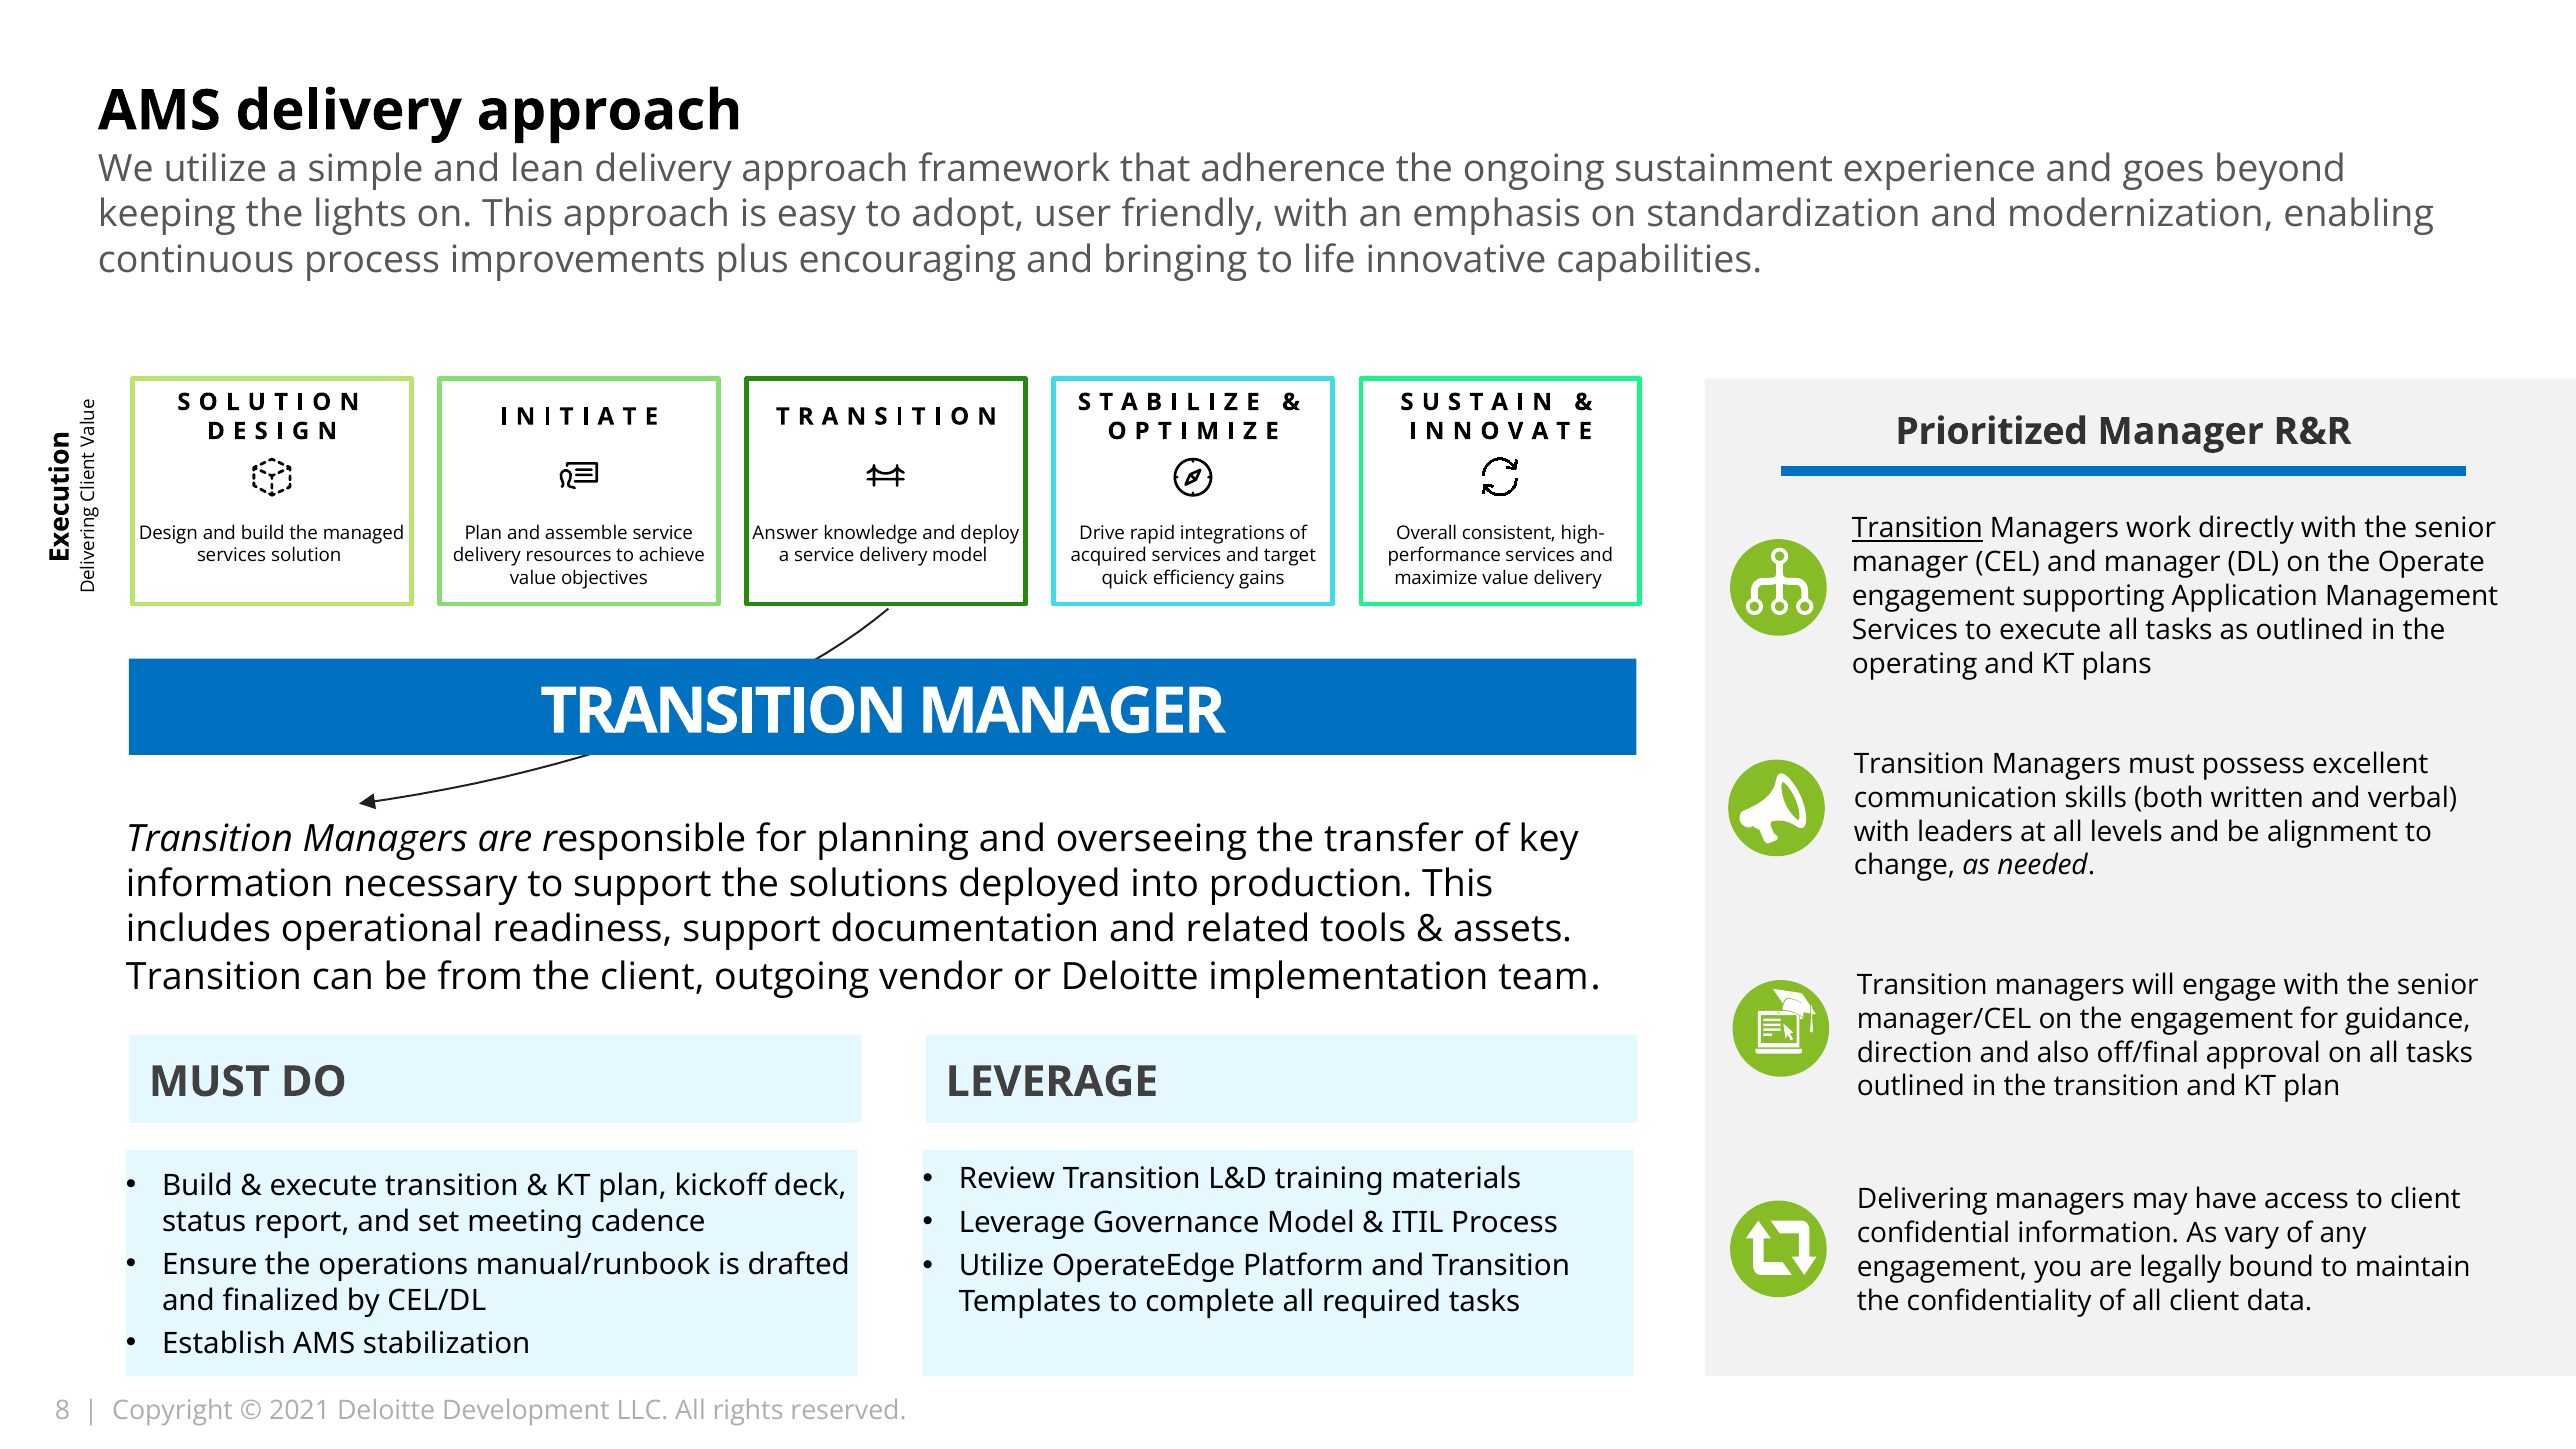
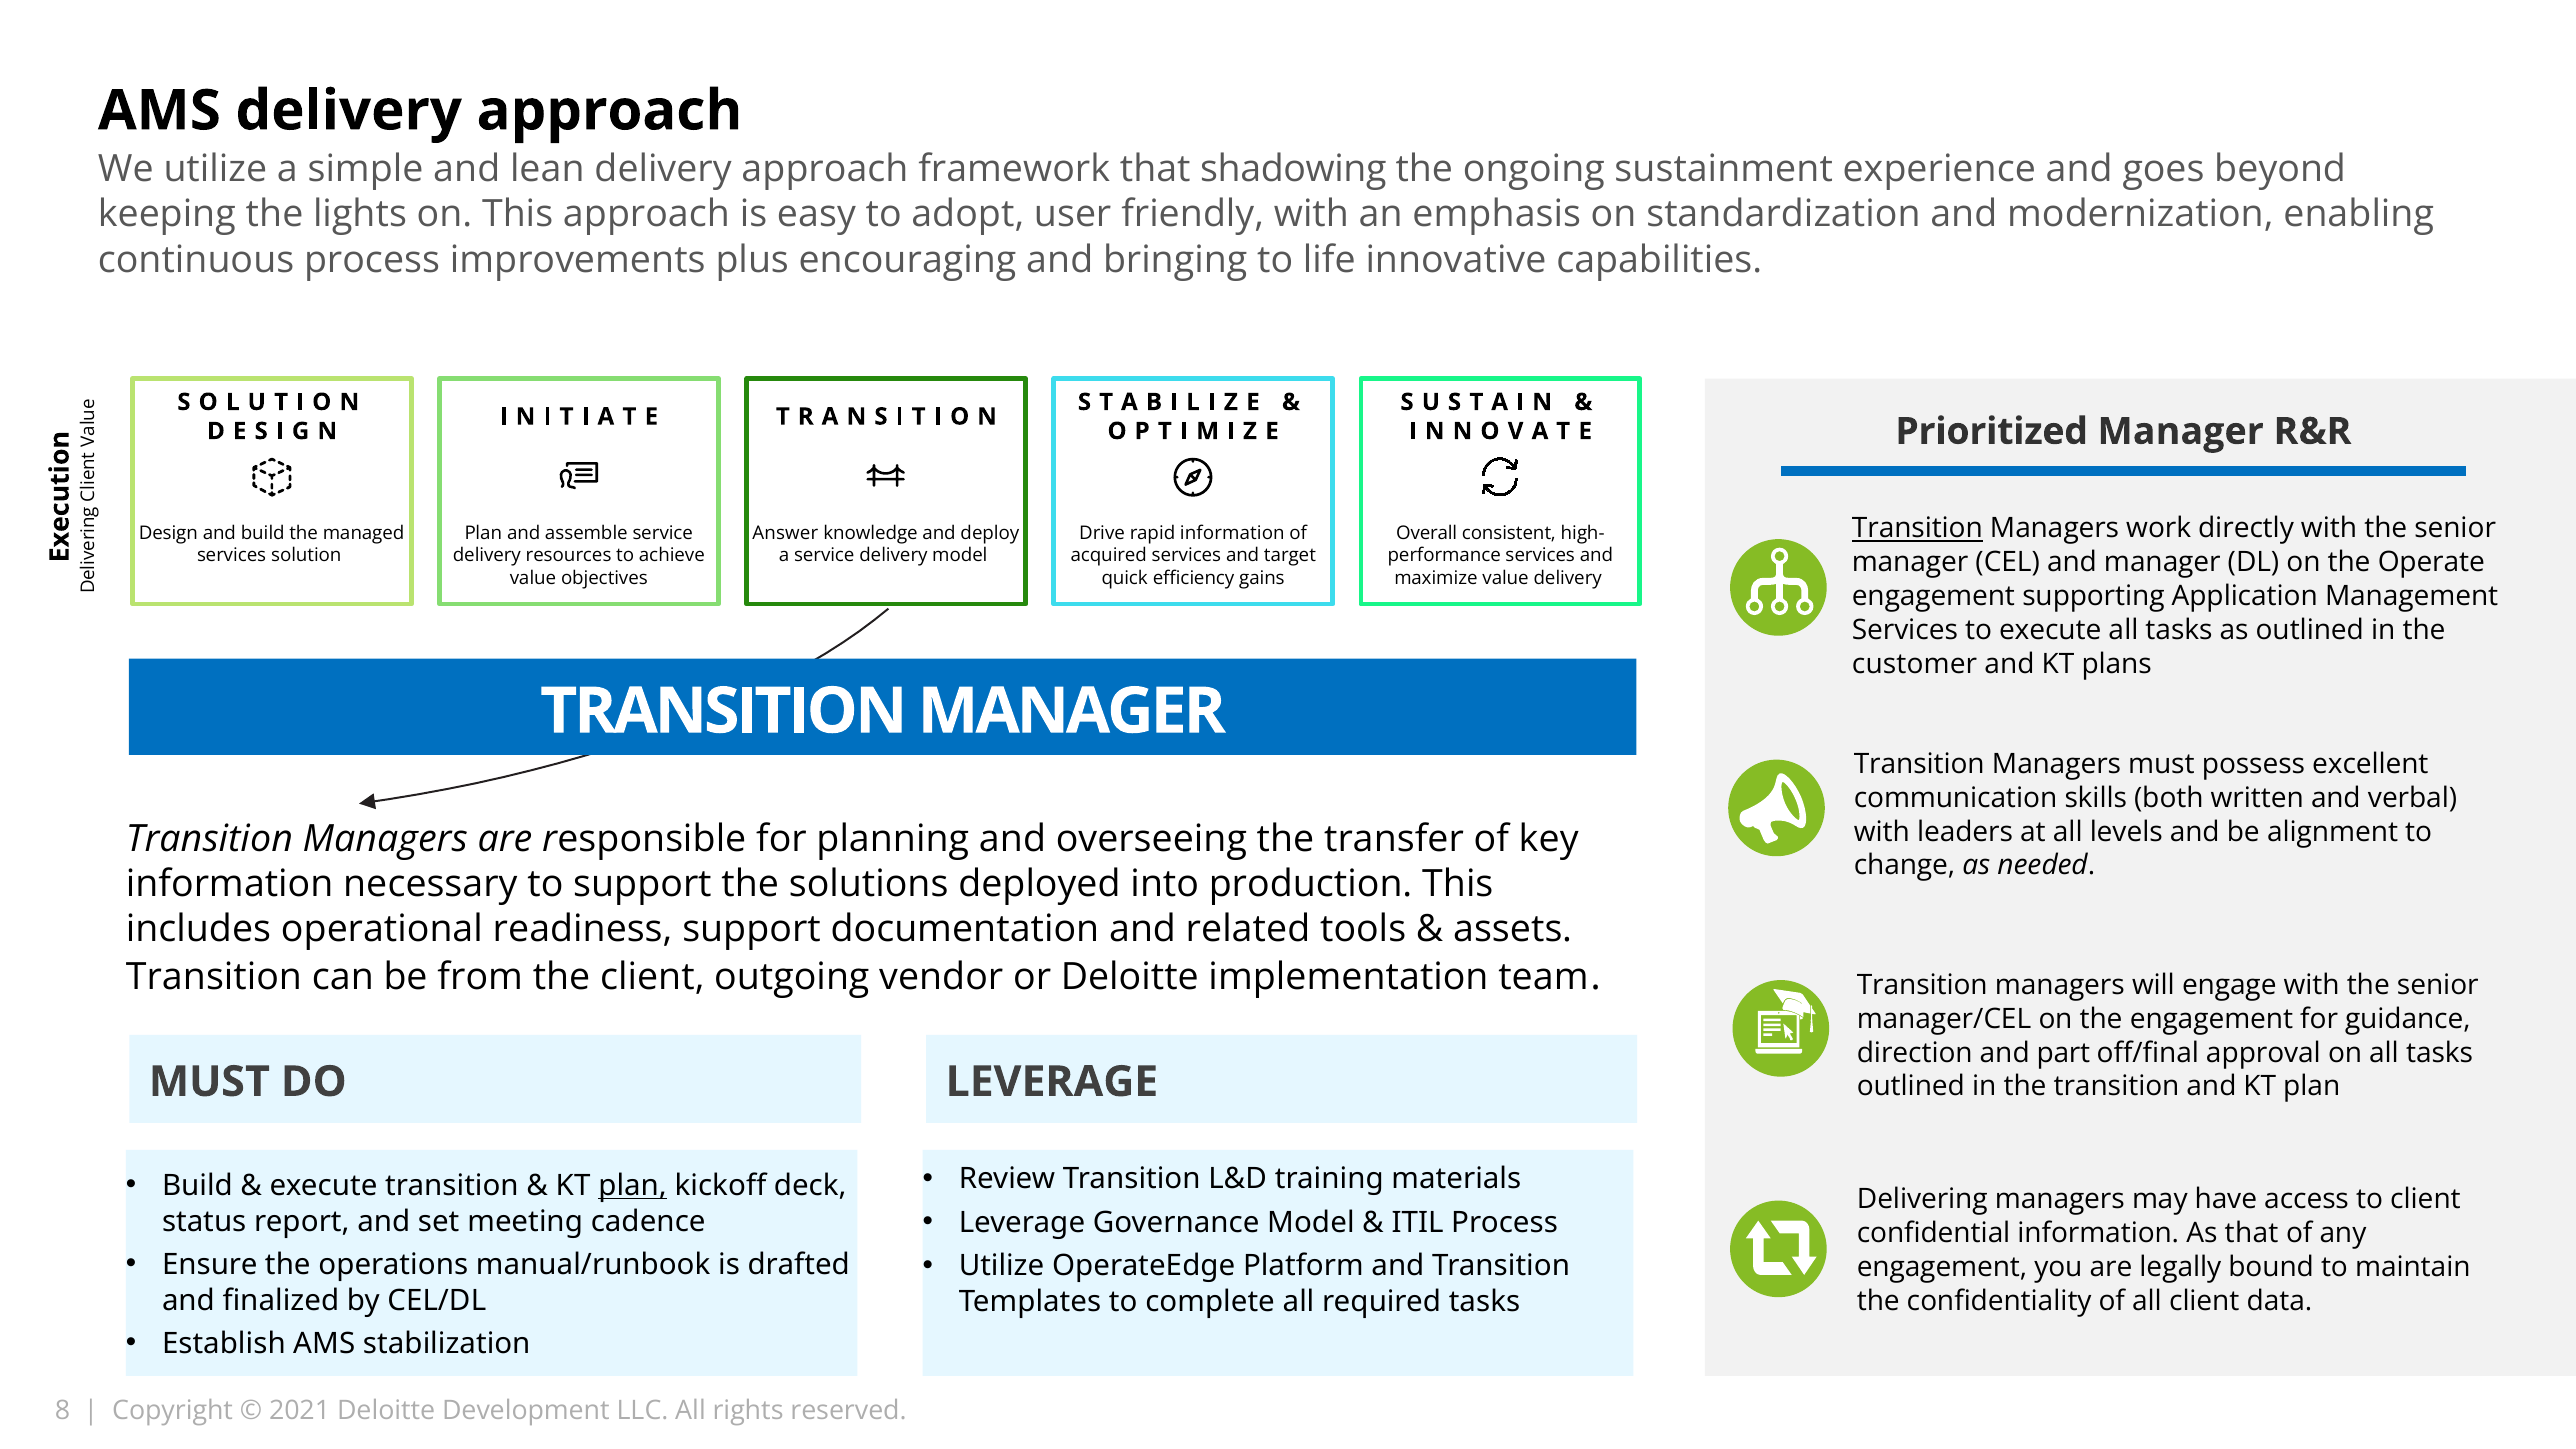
adherence: adherence -> shadowing (1293, 169)
rapid integrations: integrations -> information (1232, 533)
operating: operating -> customer (1915, 664)
also: also -> part (2063, 1053)
plan underline: none -> present (633, 1186)
As vary: vary -> that (2252, 1233)
